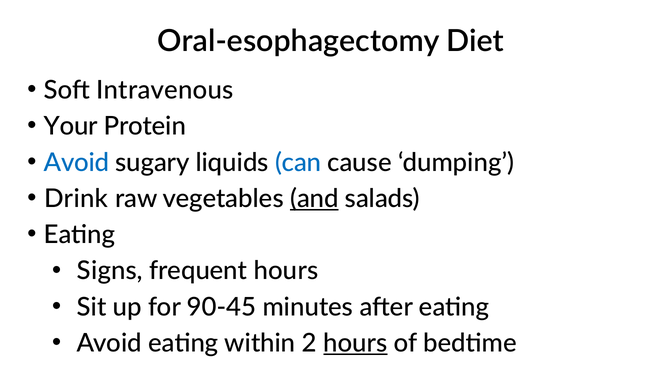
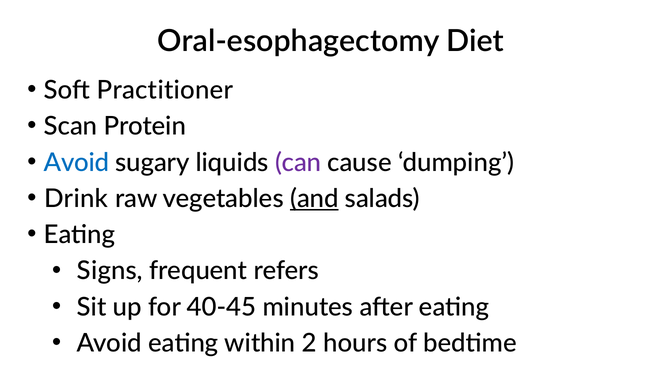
Intravenous: Intravenous -> Practitioner (165, 90)
Your: Your -> Scan (71, 126)
can colour: blue -> purple (298, 162)
frequent hours: hours -> refers (286, 271)
90-45: 90-45 -> 40-45 (222, 307)
hours underline: present -> none (355, 343)
